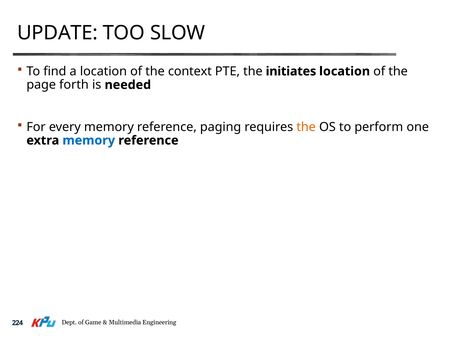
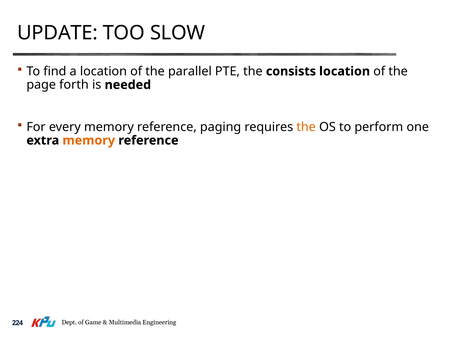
context: context -> parallel (190, 71)
initiates: initiates -> consists (291, 71)
memory colour: blue -> orange (89, 141)
